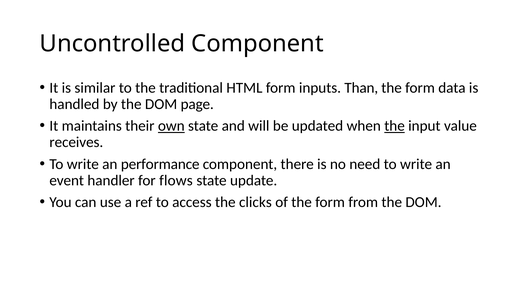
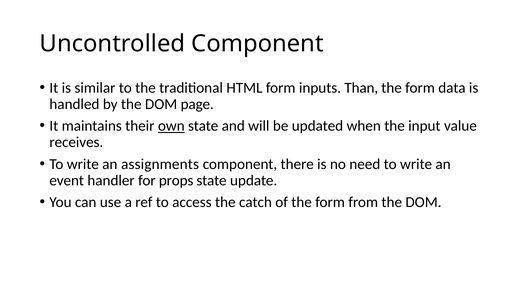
the underline: present -> none (395, 126)
performance: performance -> assignments (160, 164)
flows: flows -> props (176, 181)
clicks: clicks -> catch (255, 202)
